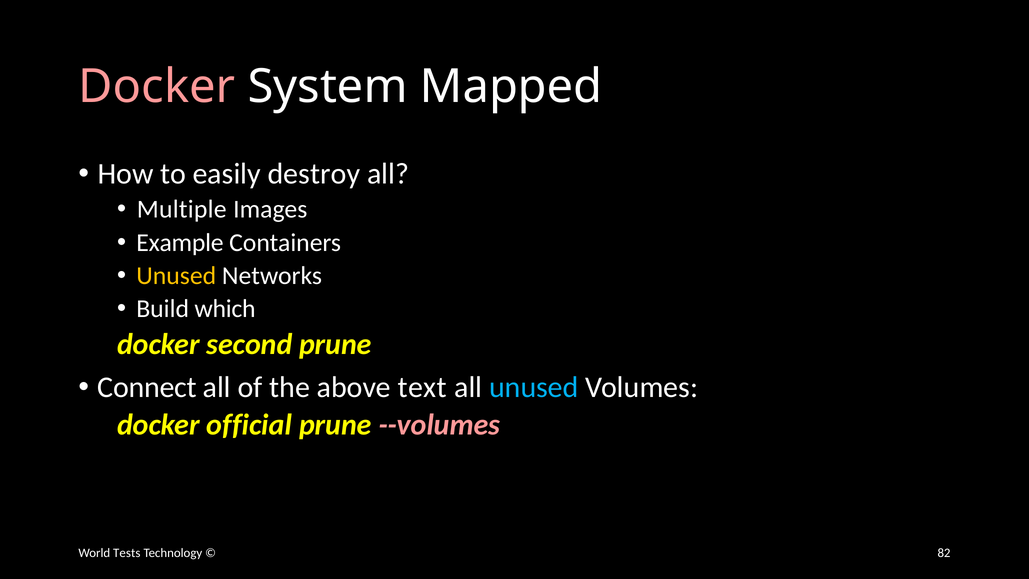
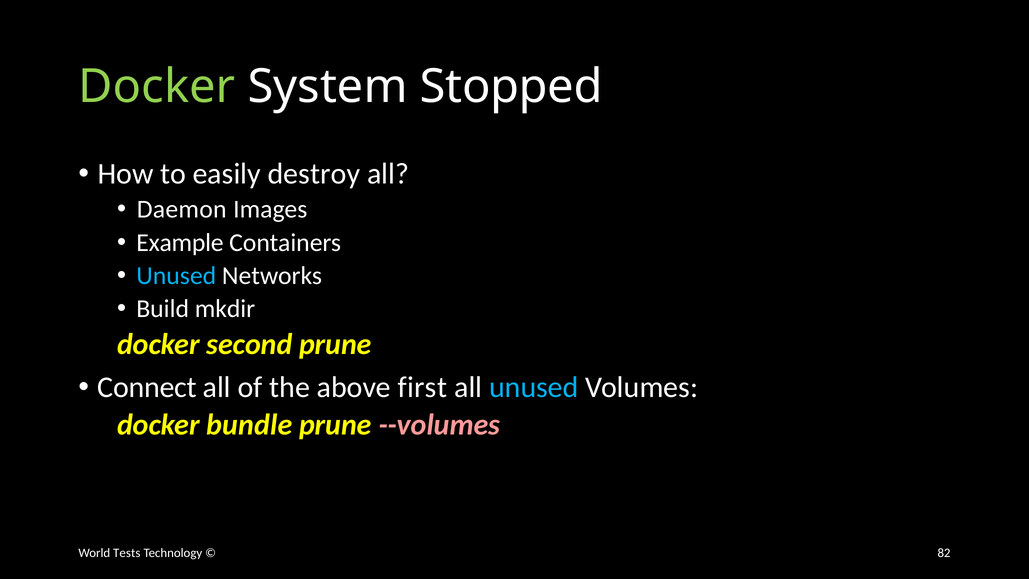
Docker colour: pink -> light green (157, 86)
Mapped: Mapped -> Stopped (511, 86)
Multiple: Multiple -> Daemon (182, 209)
Unused colour: yellow -> light blue (176, 276)
which: which -> mkdir (225, 309)
text: text -> first (422, 387)
official: official -> bundle (249, 425)
